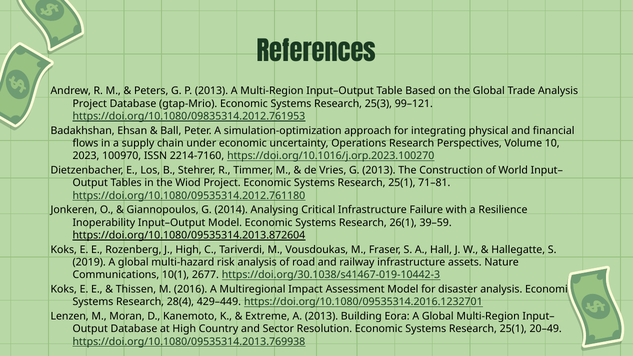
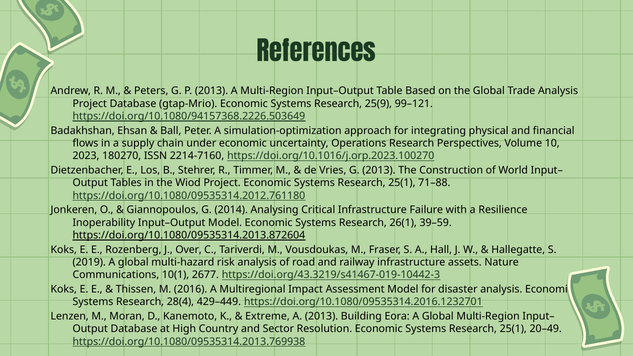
25(3: 25(3 -> 25(9 (378, 104)
https://doi.org/10.1080/09835314.2012.761953: https://doi.org/10.1080/09835314.2012.761953 -> https://doi.org/10.1080/94157368.2226.503649 (189, 116)
100970: 100970 -> 180270 (122, 156)
71–81: 71–81 -> 71–88 (434, 183)
J High: High -> Over (189, 250)
https://doi.org/30.1038/s41467-019-10442-3: https://doi.org/30.1038/s41467-019-10442-3 -> https://doi.org/43.3219/s41467-019-10442-3 (331, 275)
